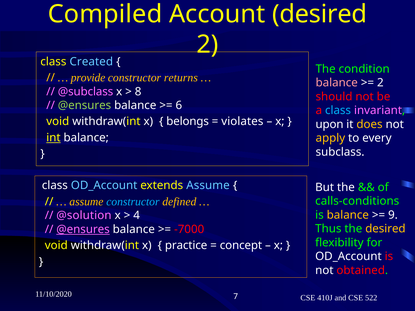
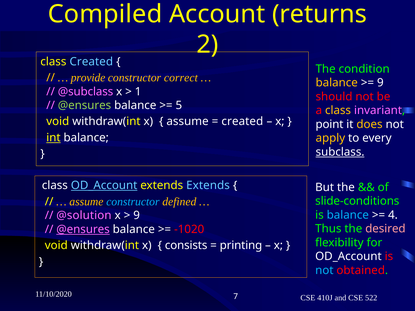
Account desired: desired -> returns (320, 14)
returns: returns -> correct (181, 78)
balance colour: pink -> yellow (337, 83)
2: 2 -> 9 (380, 83)
8: 8 -> 1 (138, 92)
6: 6 -> 5 (179, 105)
class colour: light blue -> yellow (338, 111)
belongs: belongs -> assume (188, 122)
violates: violates -> created (242, 122)
upon: upon -> point (330, 124)
subclass underline: none -> present (340, 152)
OD_Account underline: none -> present (104, 186)
extends Assume: Assume -> Extends (208, 186)
calls-conditions: calls-conditions -> slide-conditions (357, 201)
balance colour: yellow -> light blue (348, 215)
9: 9 -> 4 (393, 215)
4: 4 -> 9 (137, 216)
desired colour: yellow -> pink (385, 229)
-7000: -7000 -> -1020 (189, 229)
practice: practice -> consists (186, 246)
concept: concept -> printing (241, 246)
not colour: white -> light blue (324, 270)
